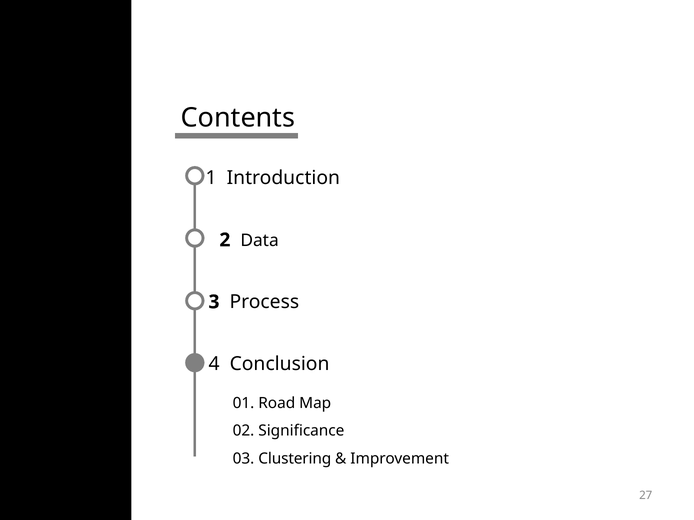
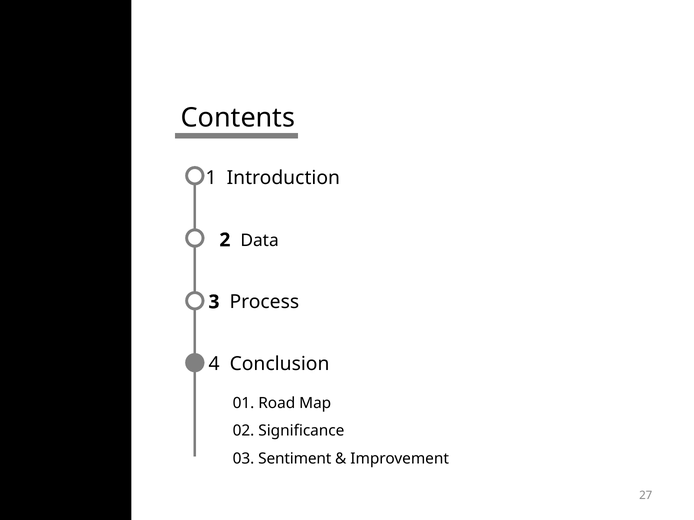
Clustering: Clustering -> Sentiment (295, 459)
